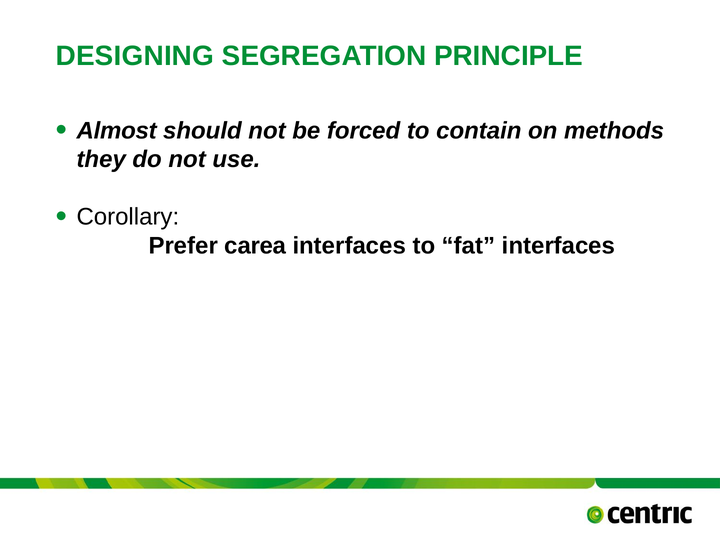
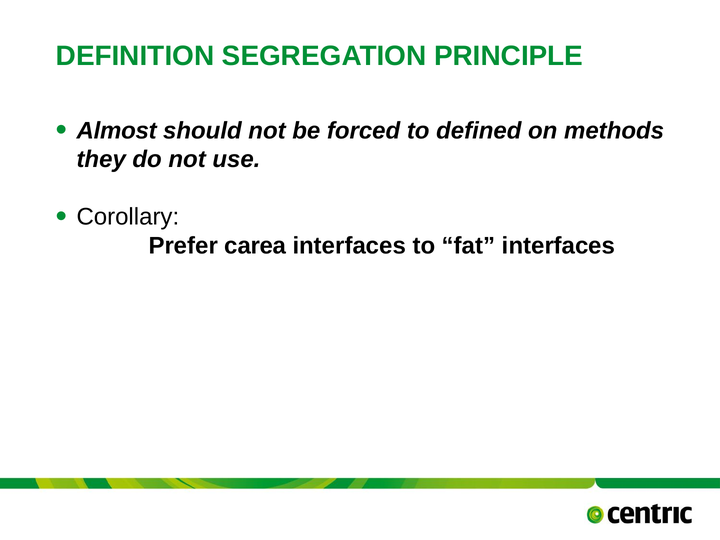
DESIGNING: DESIGNING -> DEFINITION (135, 56)
contain: contain -> defined (479, 131)
